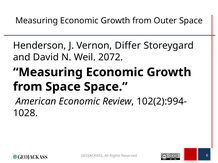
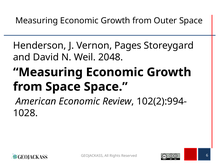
Differ: Differ -> Pages (128, 46)
2072: 2072 -> 2048 (111, 57)
